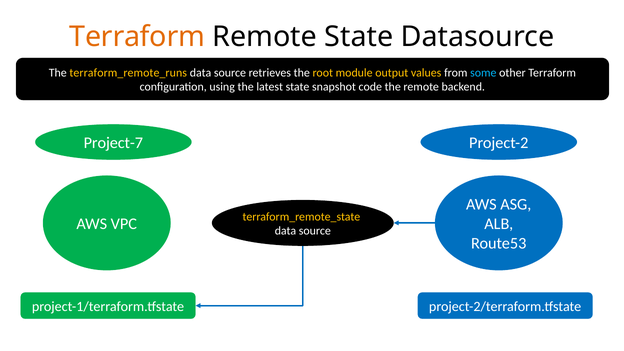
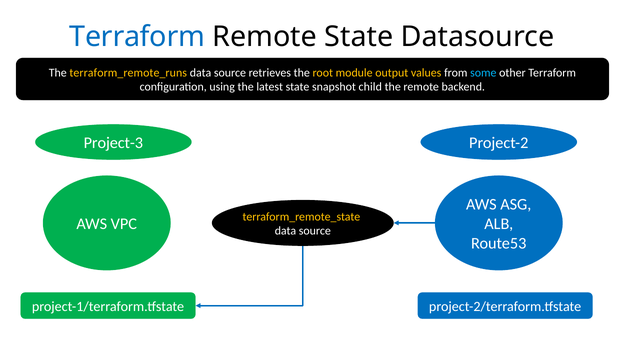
Terraform colour: orange -> blue (137, 37)
code: code -> child (370, 87)
Project-7: Project-7 -> Project-3 (113, 143)
